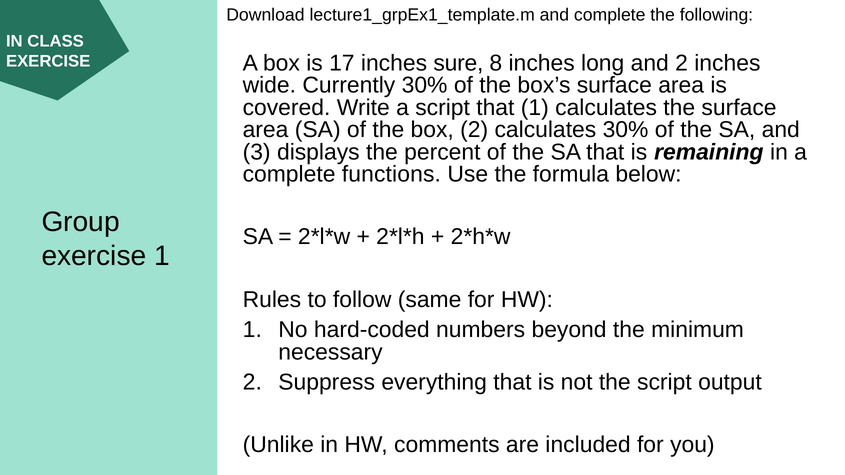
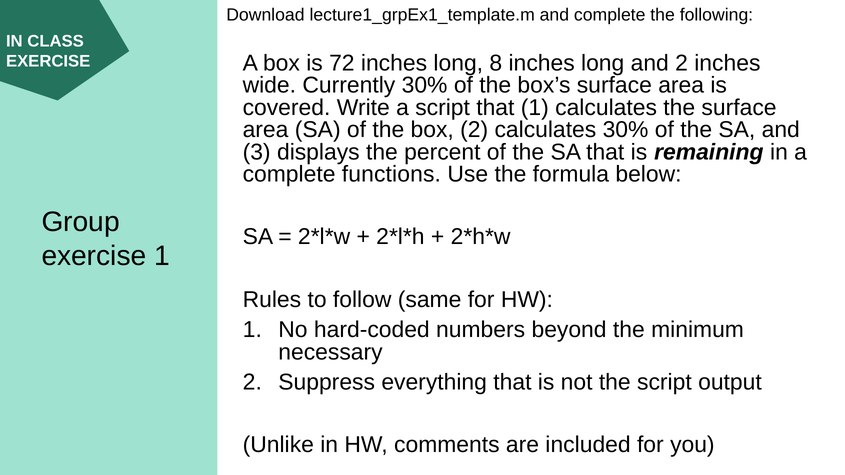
17: 17 -> 72 (342, 63)
sure: sure -> long (458, 63)
